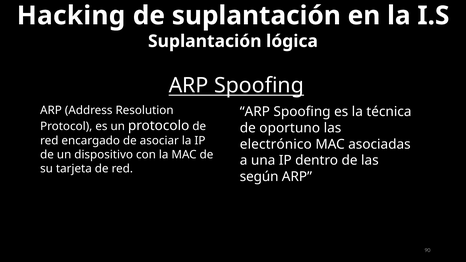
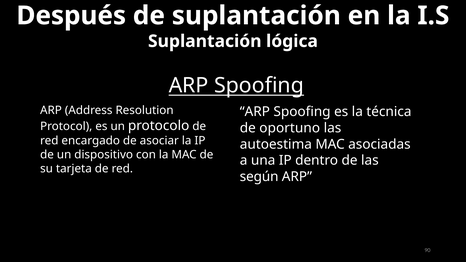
Hacking: Hacking -> Después (71, 16)
electrónico: electrónico -> autoestima (276, 144)
